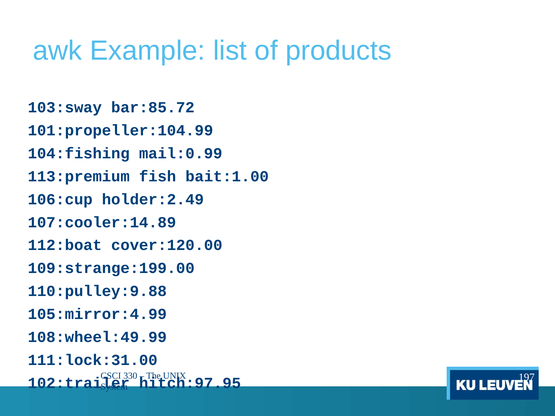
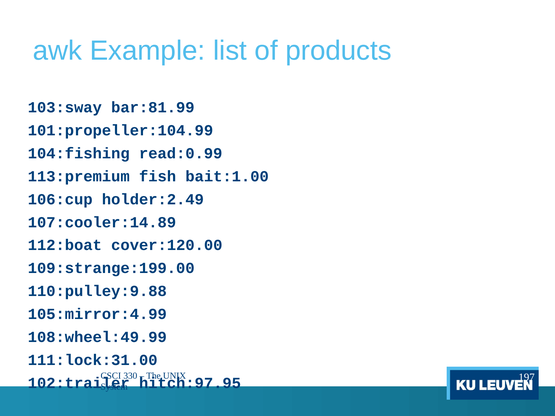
bar:85.72: bar:85.72 -> bar:81.99 (153, 107)
mail:0.99: mail:0.99 -> read:0.99 (181, 153)
